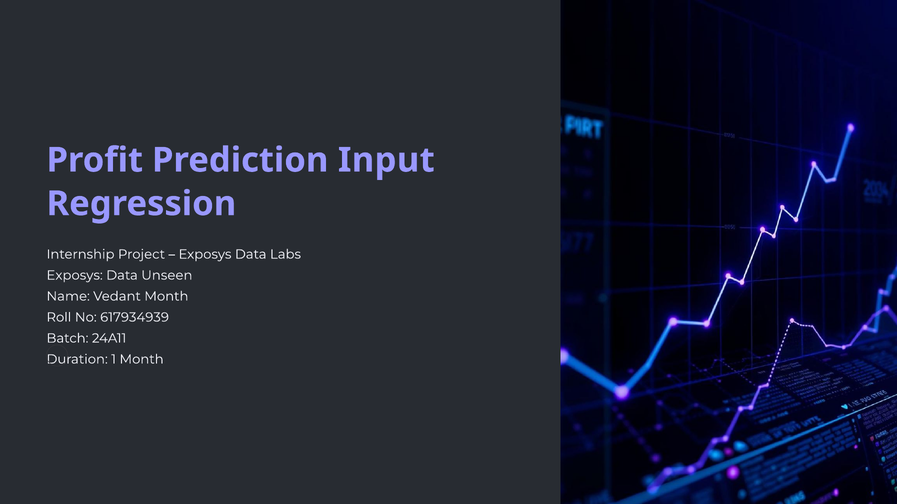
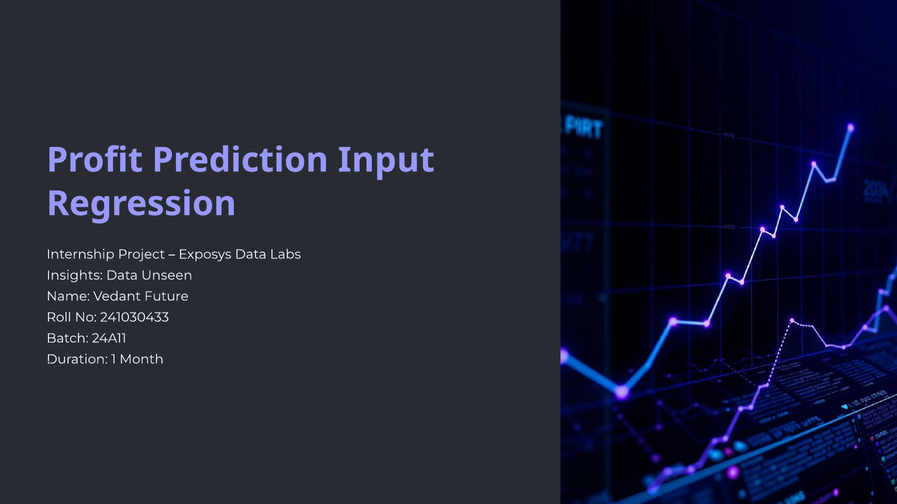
Exposys: Exposys -> Insights (75, 276)
Vedant Month: Month -> Future (166, 297)
617934939: 617934939 -> 241030433 (135, 318)
